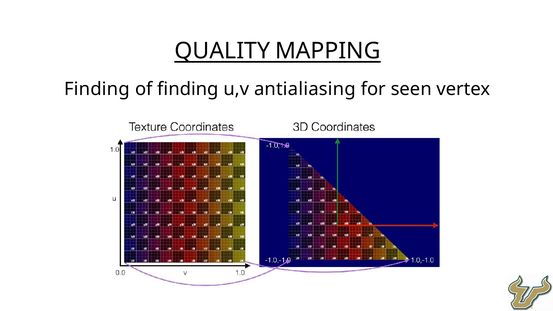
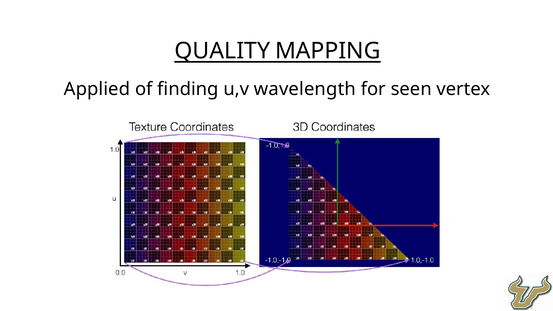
Finding: Finding -> Applied (97, 89)
antialiasing: antialiasing -> wavelength (305, 89)
